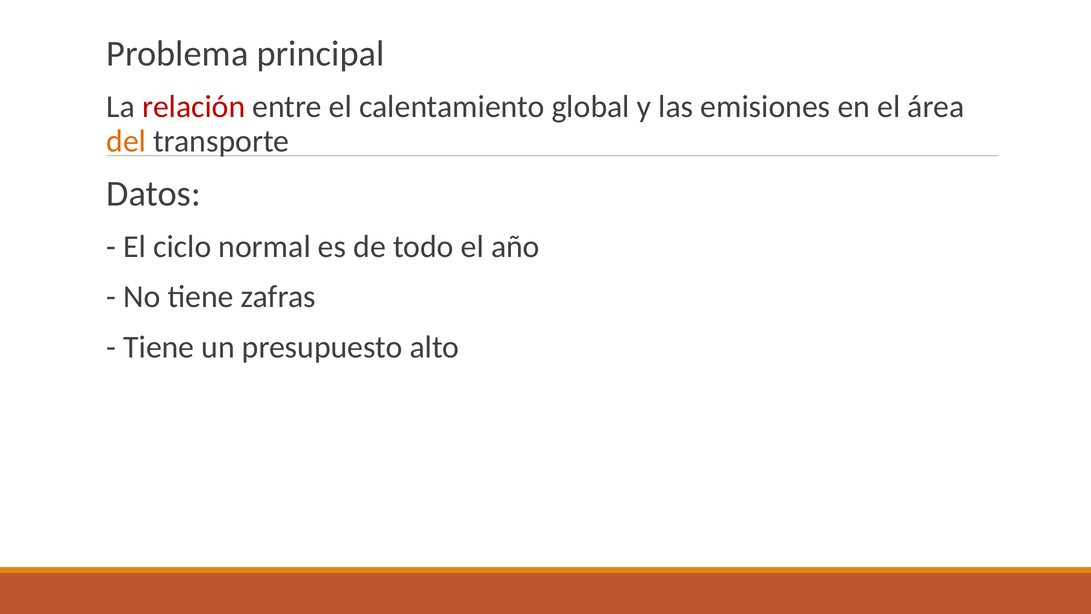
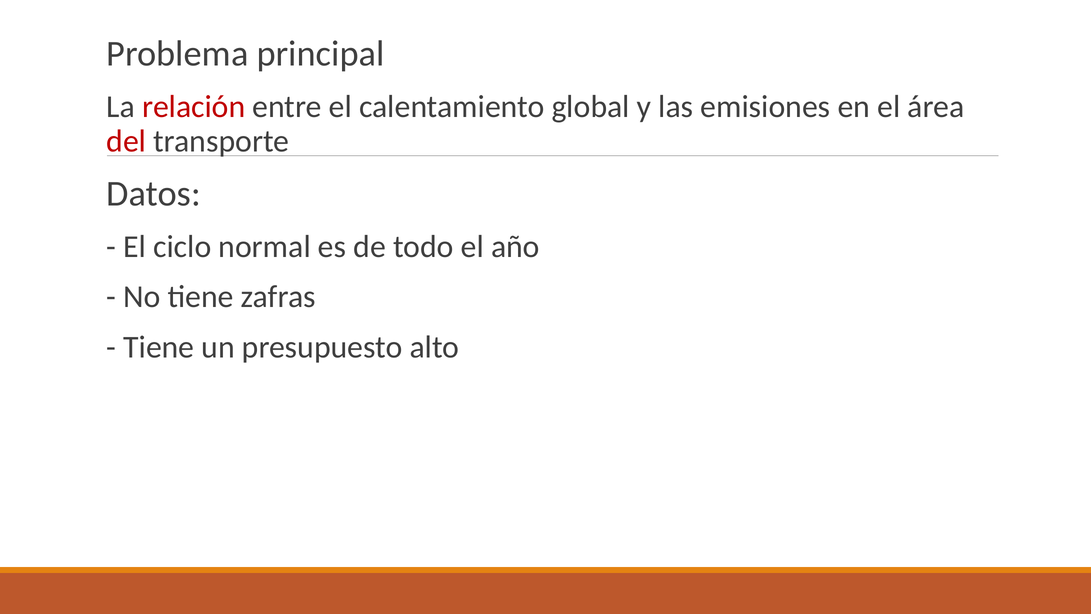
del colour: orange -> red (126, 141)
